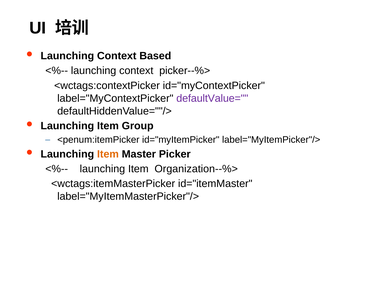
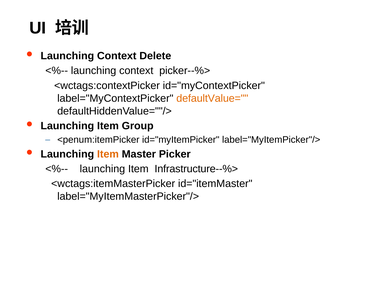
Based: Based -> Delete (155, 56)
defaultValue= colour: purple -> orange (212, 98)
Organization--%>: Organization--%> -> Infrastructure--%> (196, 169)
